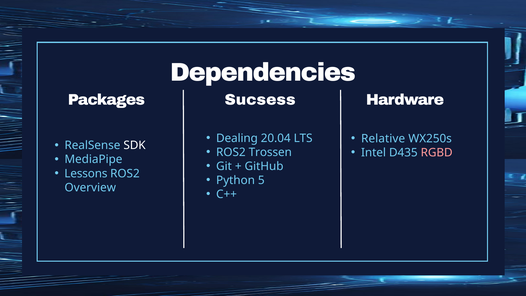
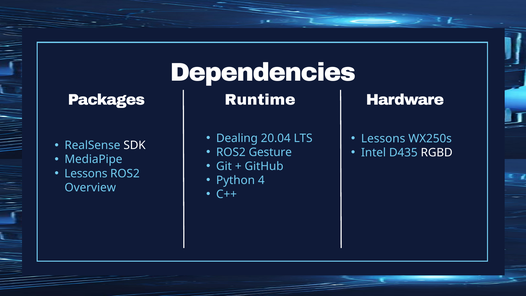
Sucsess: Sucsess -> Runtime (260, 100)
Relative: Relative -> Lessons (383, 139)
Trossen: Trossen -> Gesture (270, 152)
RGBD colour: pink -> white (437, 153)
5: 5 -> 4 (261, 180)
